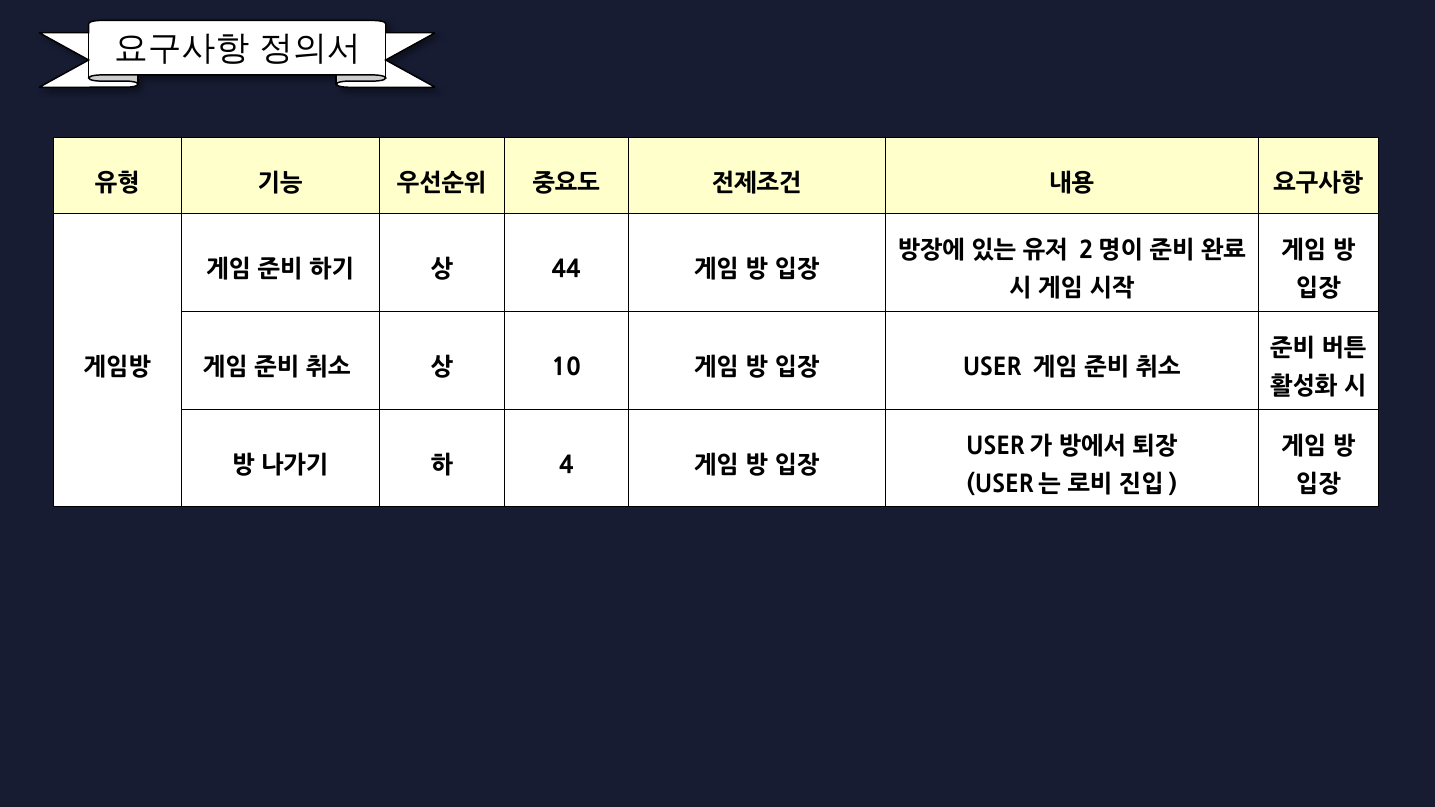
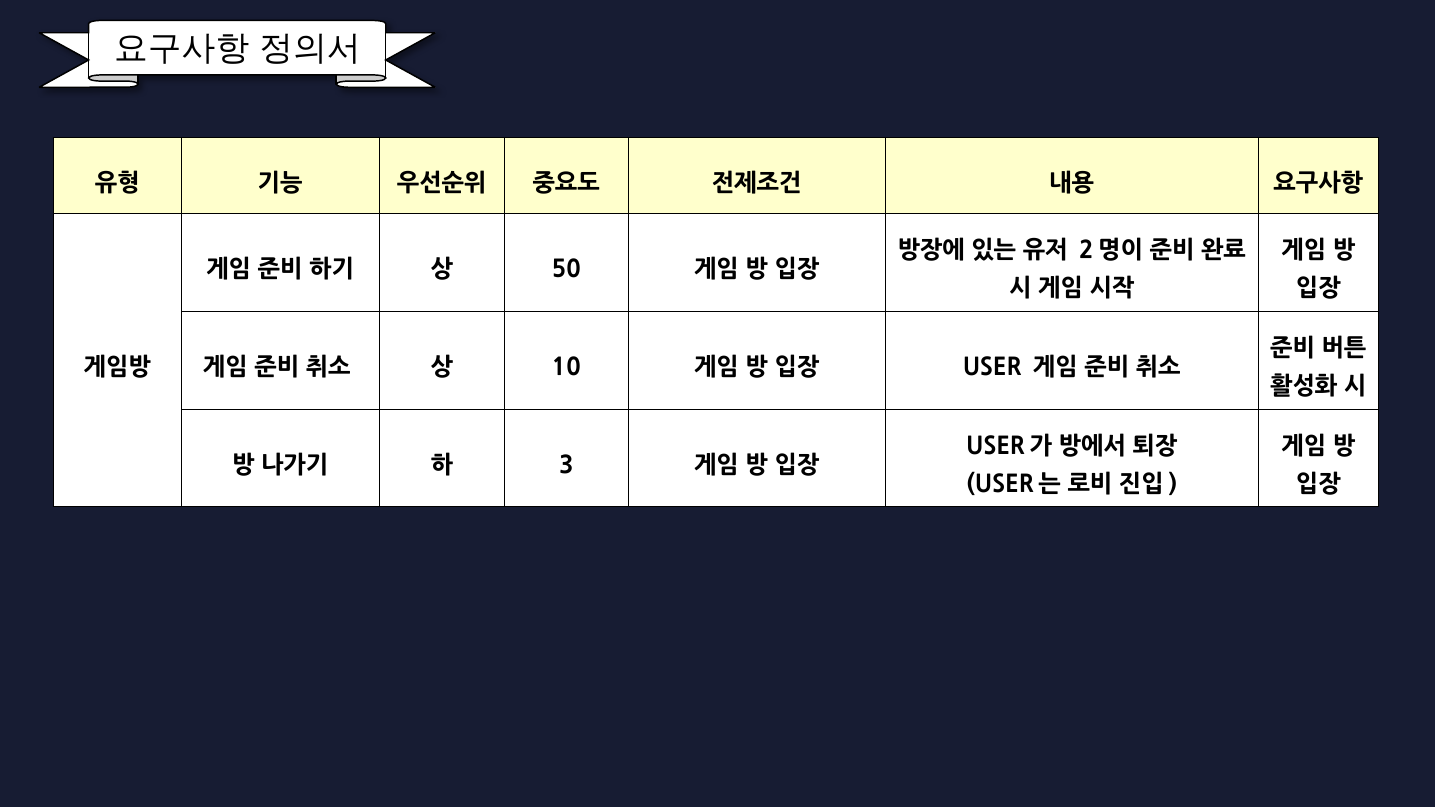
44: 44 -> 50 (566, 270)
4: 4 -> 3 (566, 466)
